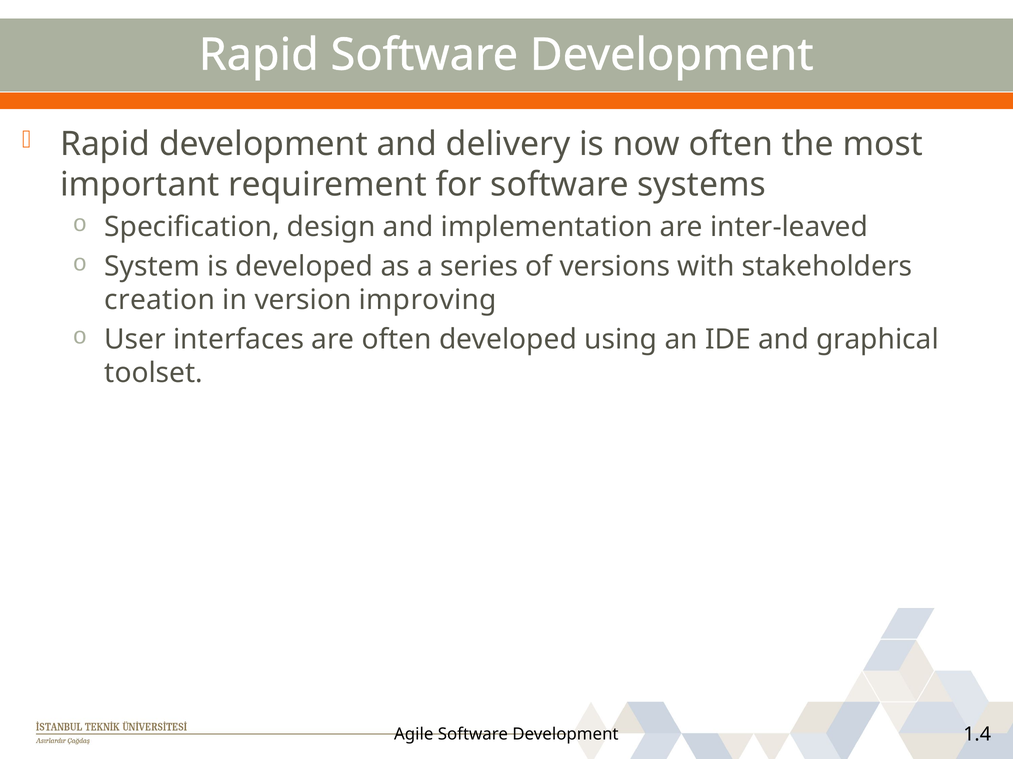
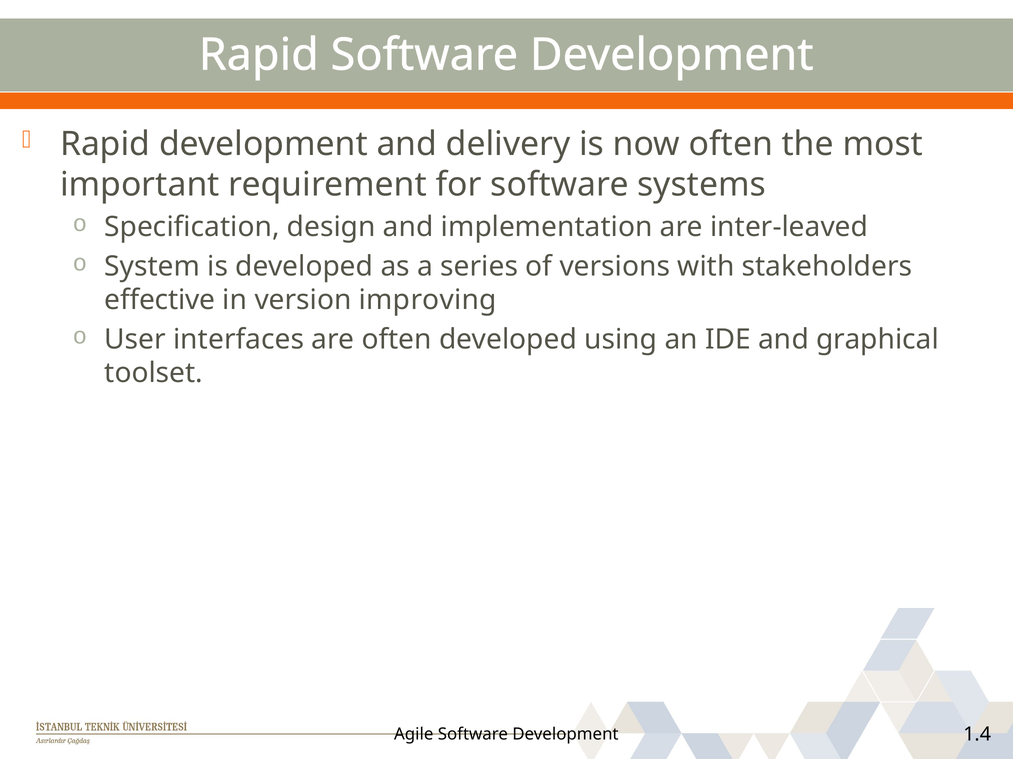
creation: creation -> effective (160, 300)
